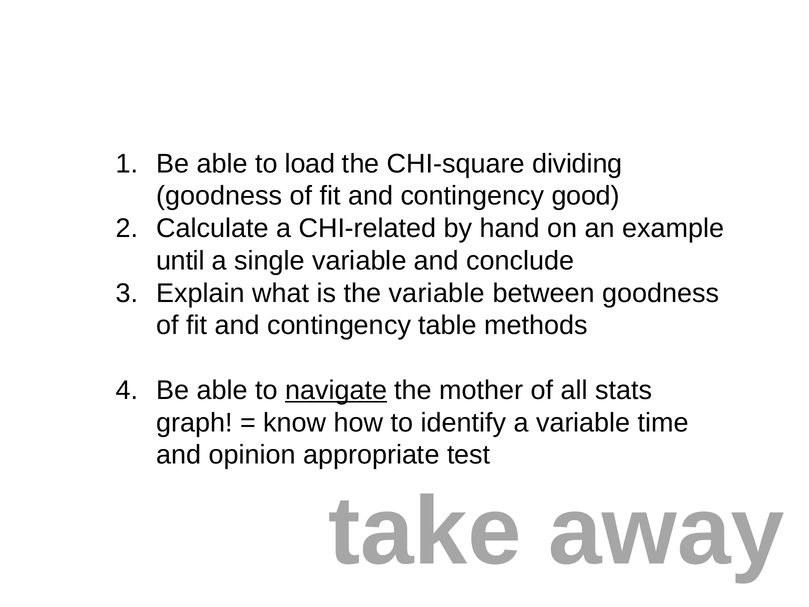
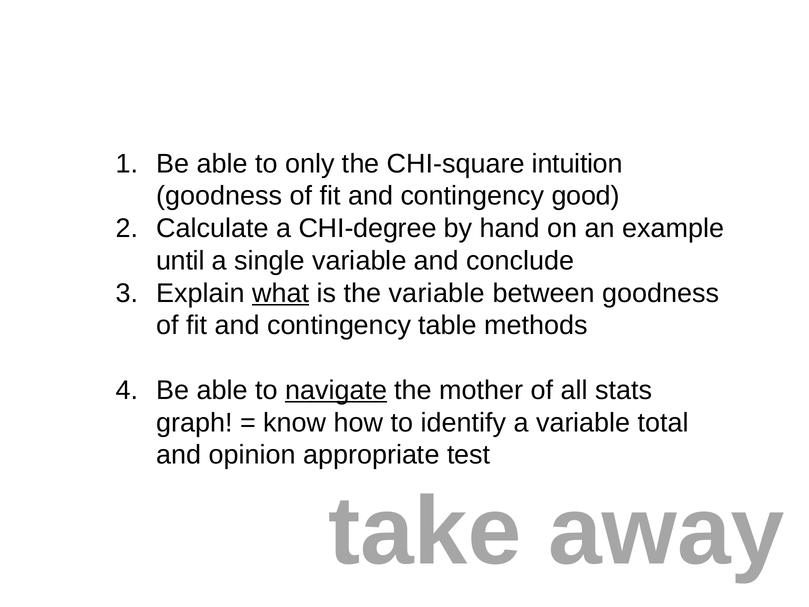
load: load -> only (310, 164)
dividing: dividing -> intuition (577, 164)
CHI-related: CHI-related -> CHI-degree (368, 228)
what underline: none -> present (281, 293)
time: time -> total (663, 422)
